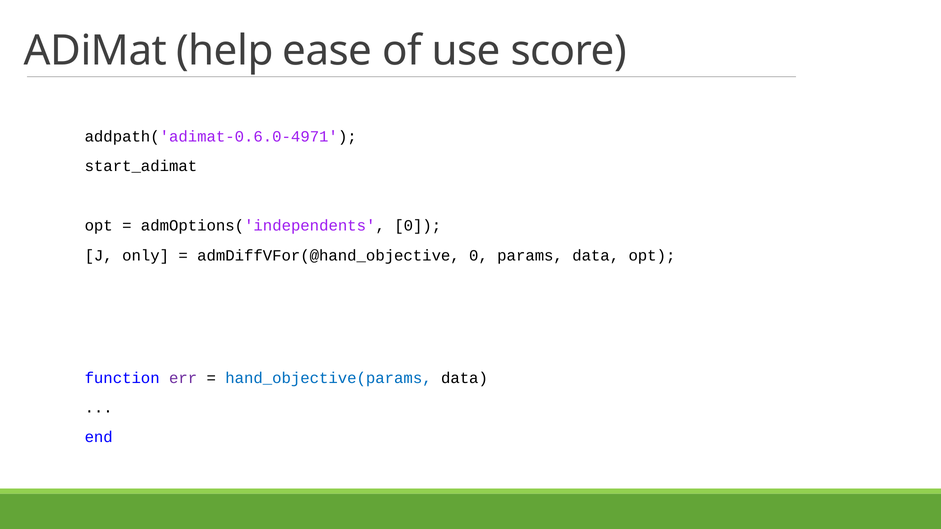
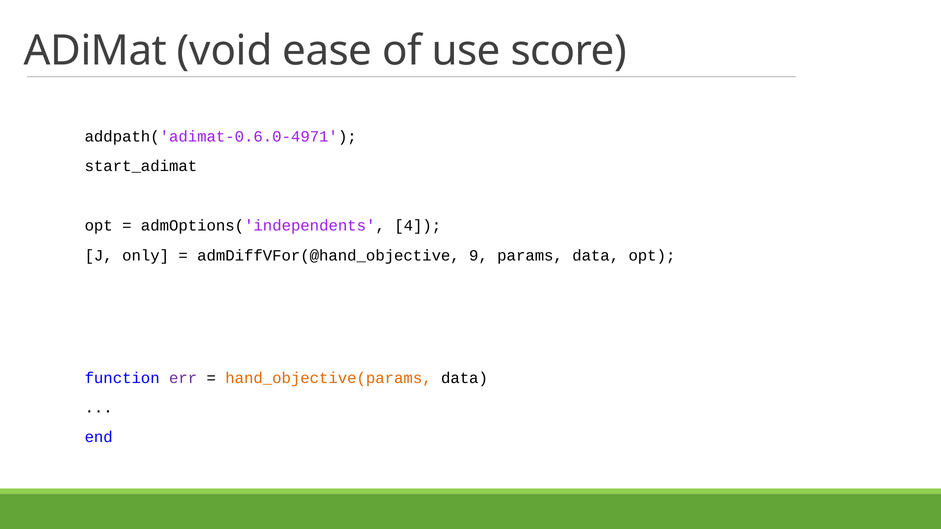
help: help -> void (225, 51)
admOptions('independents 0: 0 -> 4 (418, 226)
admDiffVFor(@hand_objective 0: 0 -> 9 (479, 256)
hand_objective(params colour: blue -> orange (328, 378)
